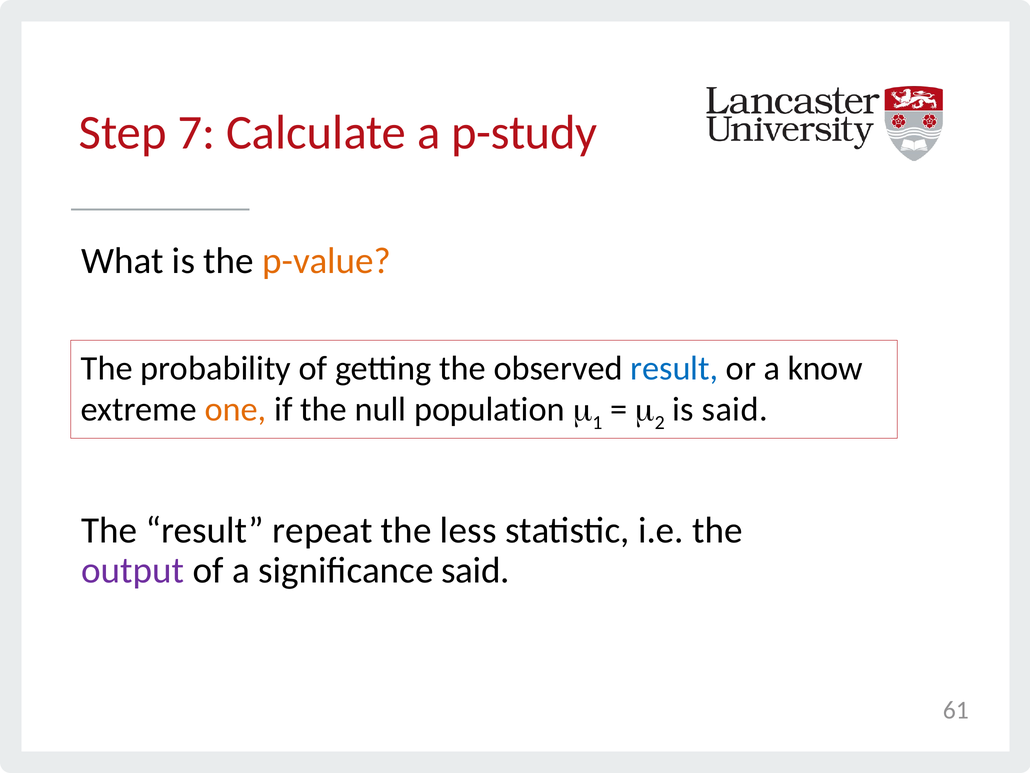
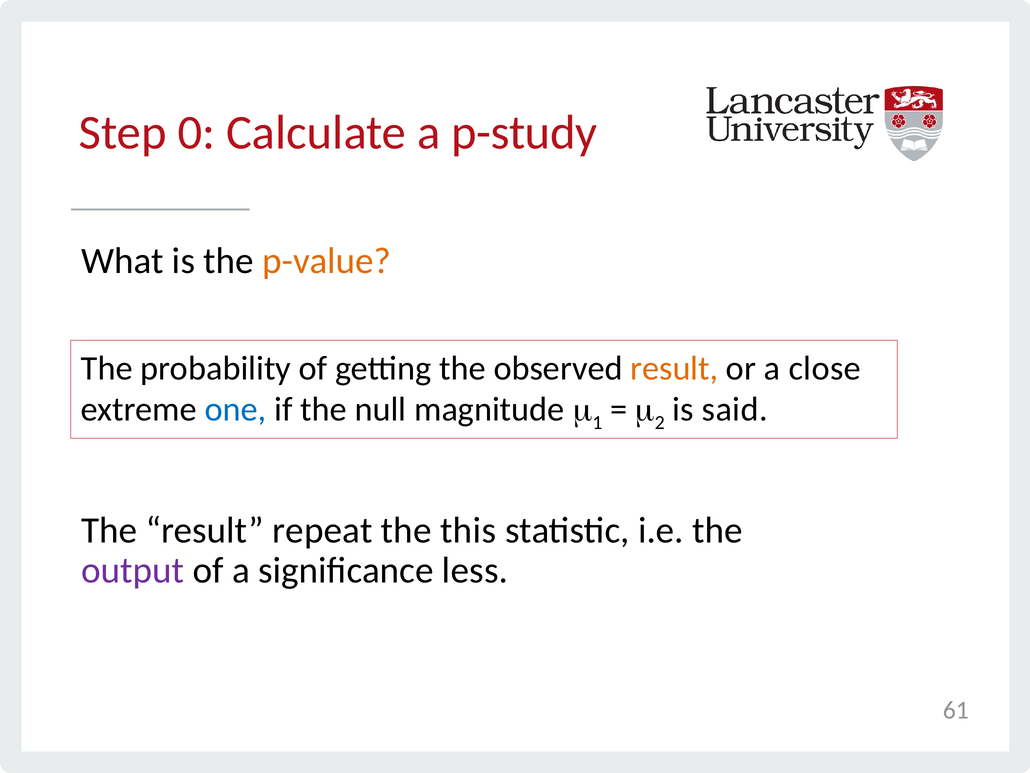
7: 7 -> 0 (196, 133)
result colour: blue -> orange (674, 368)
know: know -> close (825, 368)
one colour: orange -> blue (236, 409)
population: population -> magnitude (489, 409)
less: less -> this (468, 530)
significance said: said -> less (475, 570)
